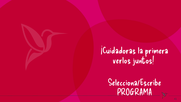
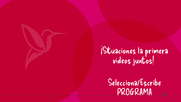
¡Cuidadoras: ¡Cuidadoras -> ¡Situaciones (118, 51)
verlos: verlos -> videos (122, 60)
